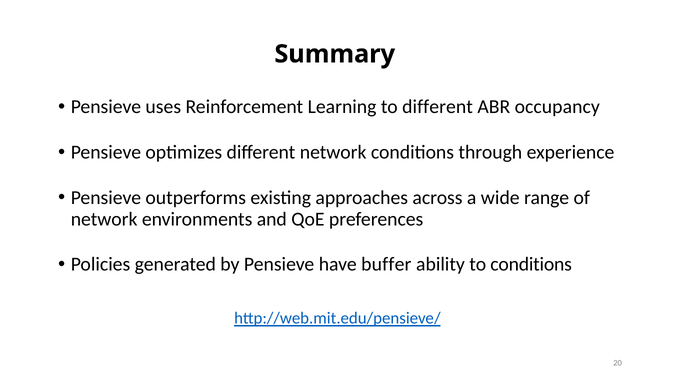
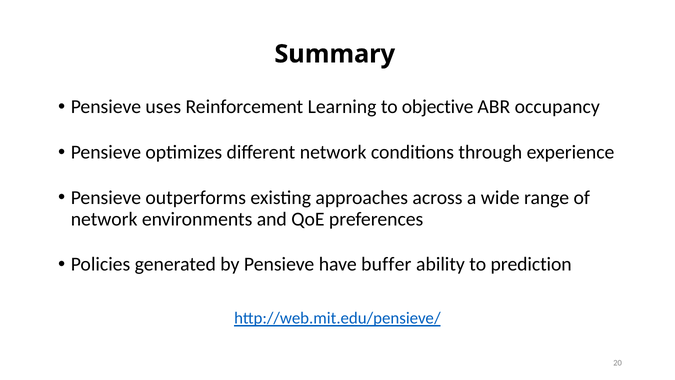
to different: different -> objective (438, 107)
to conditions: conditions -> prediction (531, 264)
